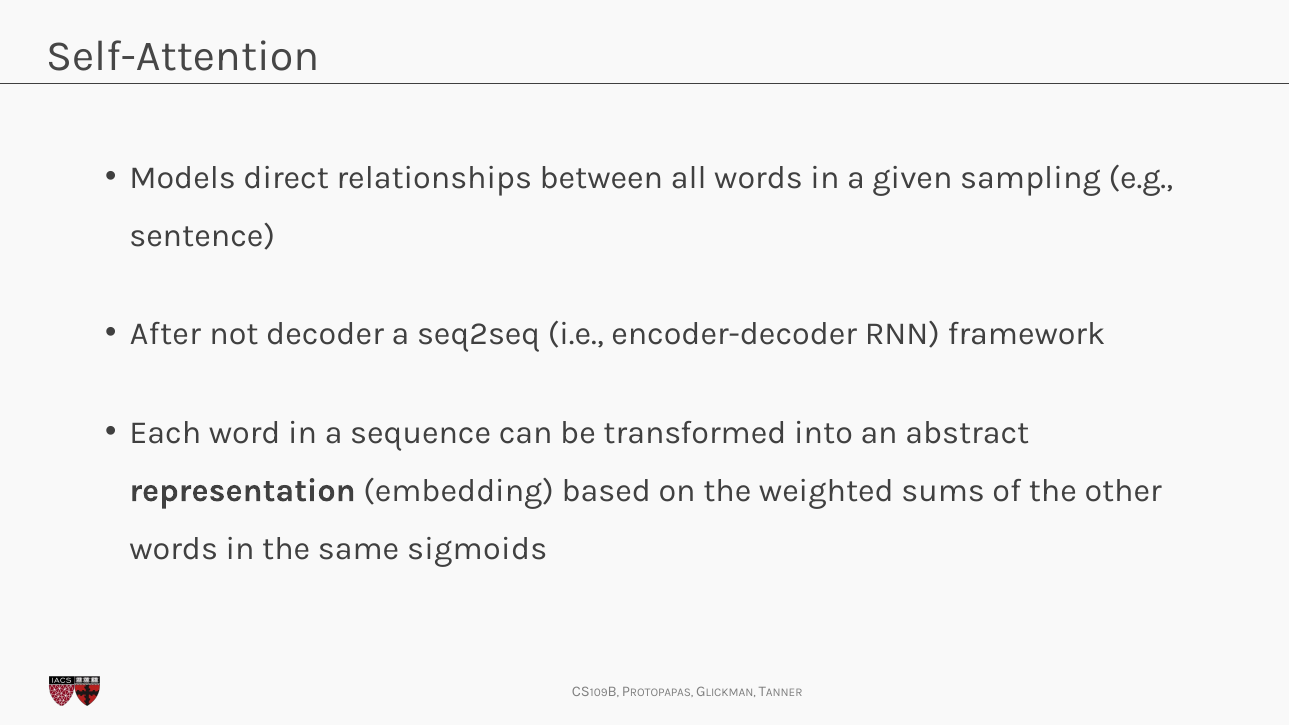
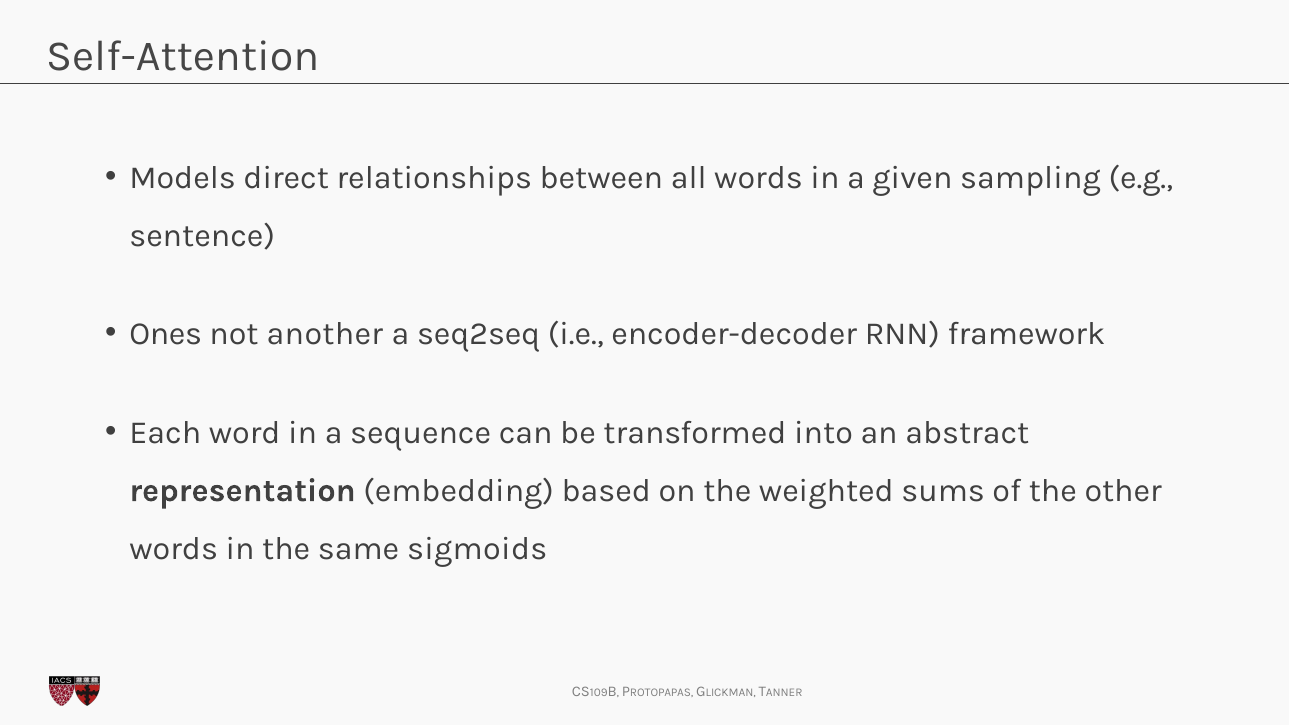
After: After -> Ones (166, 334)
decoder: decoder -> another (325, 334)
